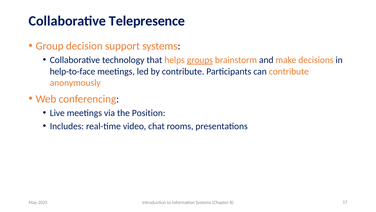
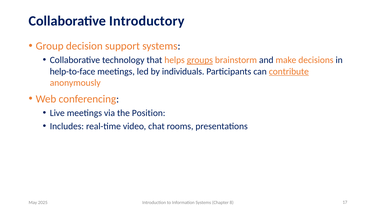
Telepresence: Telepresence -> Introductory (147, 21)
by contribute: contribute -> individuals (183, 71)
contribute underline: none -> present (289, 71)
